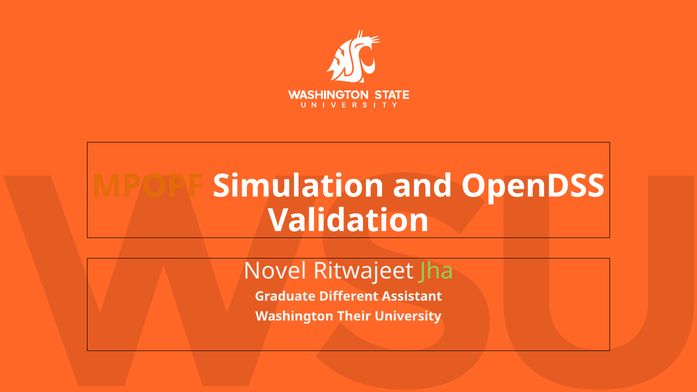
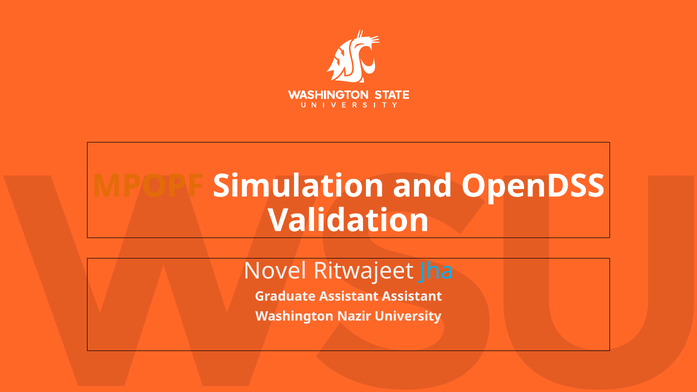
Jha colour: light green -> light blue (437, 271)
Graduate Different: Different -> Assistant (349, 296)
Their: Their -> Nazir (354, 316)
